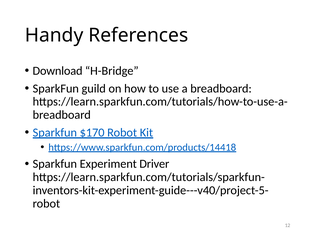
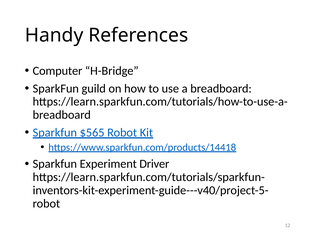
Download: Download -> Computer (58, 71)
$170: $170 -> $565 (92, 133)
